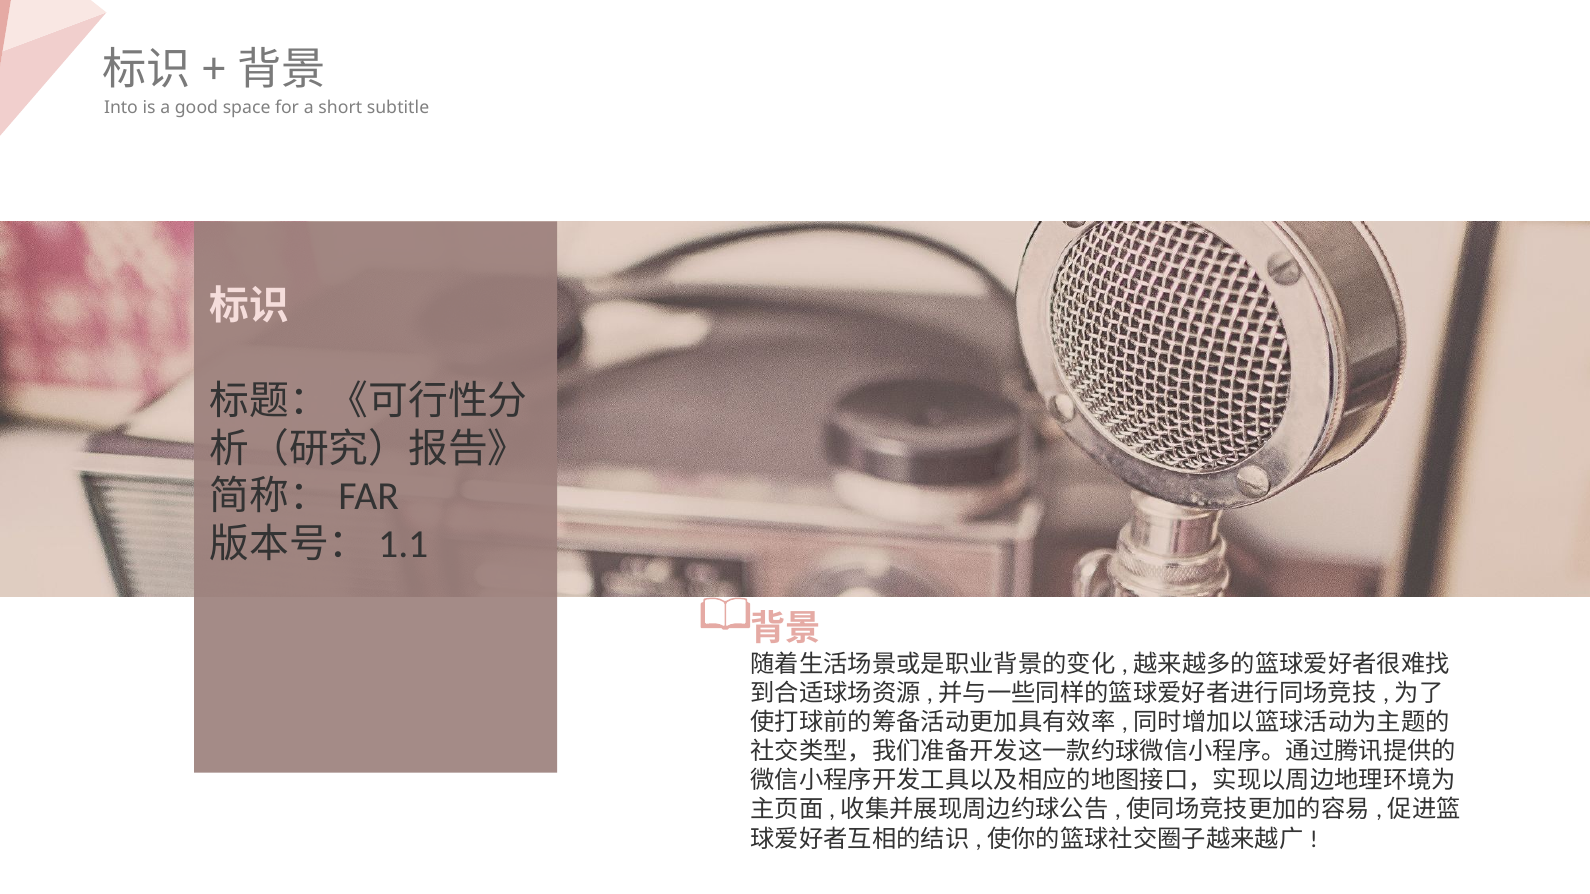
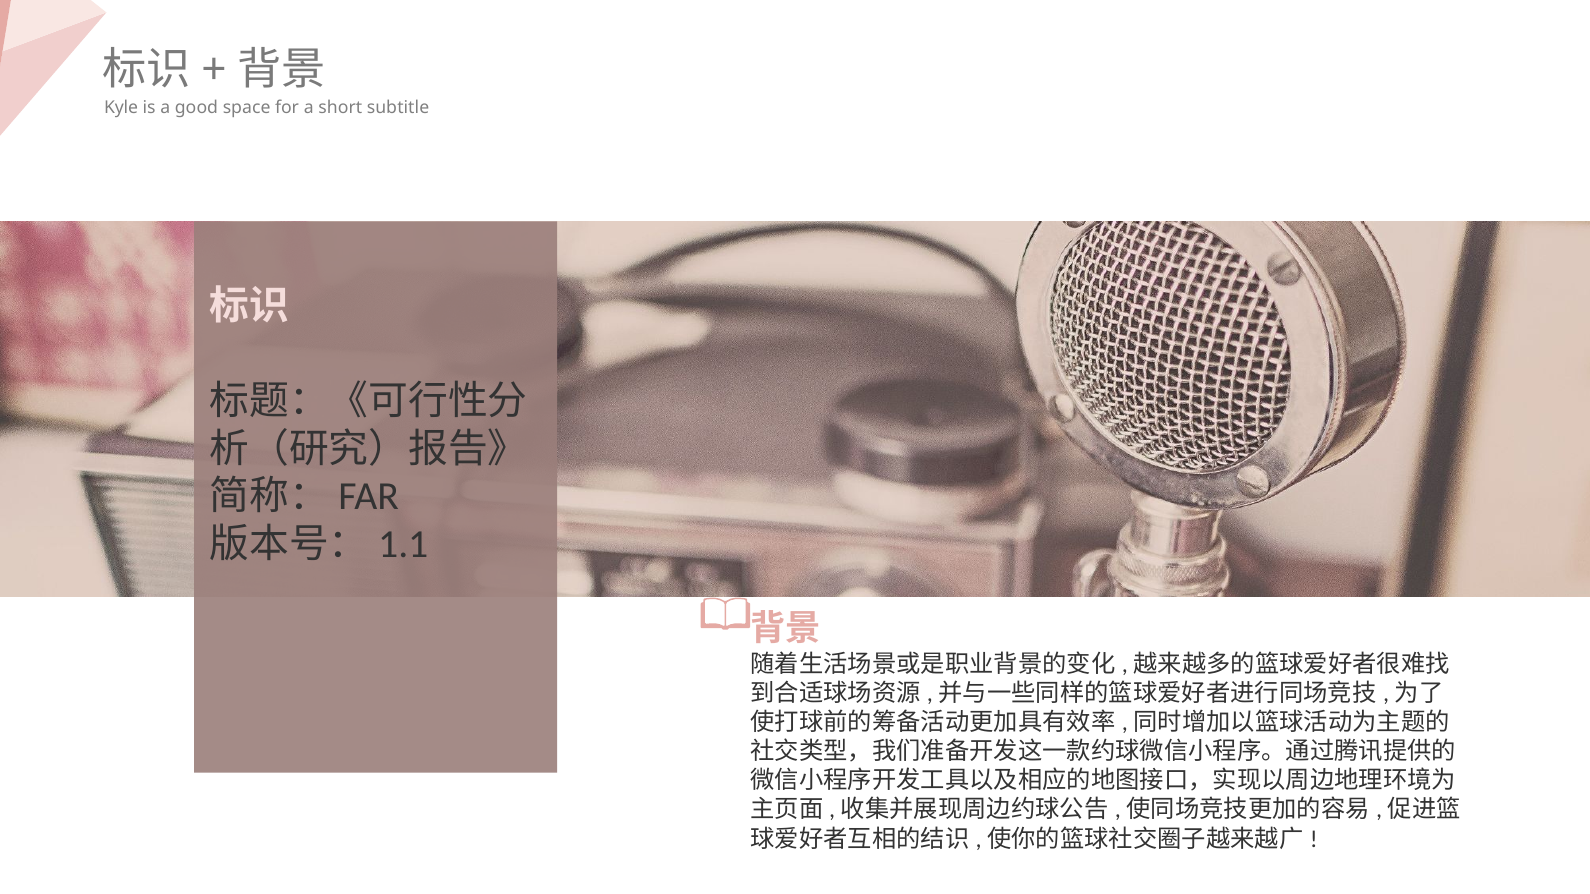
Into: Into -> Kyle (121, 108)
